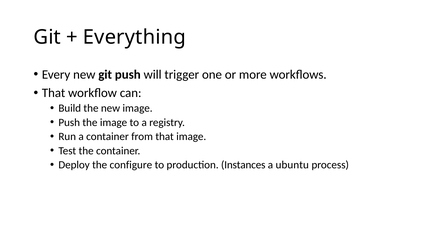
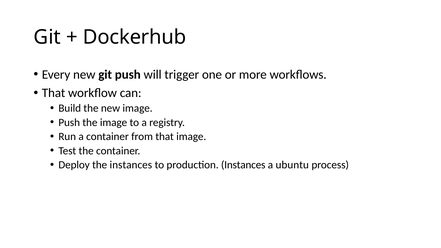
Everything: Everything -> Dockerhub (135, 37)
the configure: configure -> instances (131, 165)
